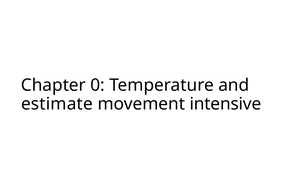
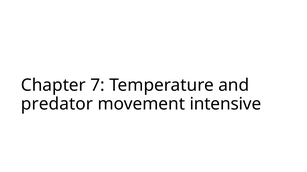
0: 0 -> 7 (98, 86)
estimate: estimate -> predator (57, 104)
